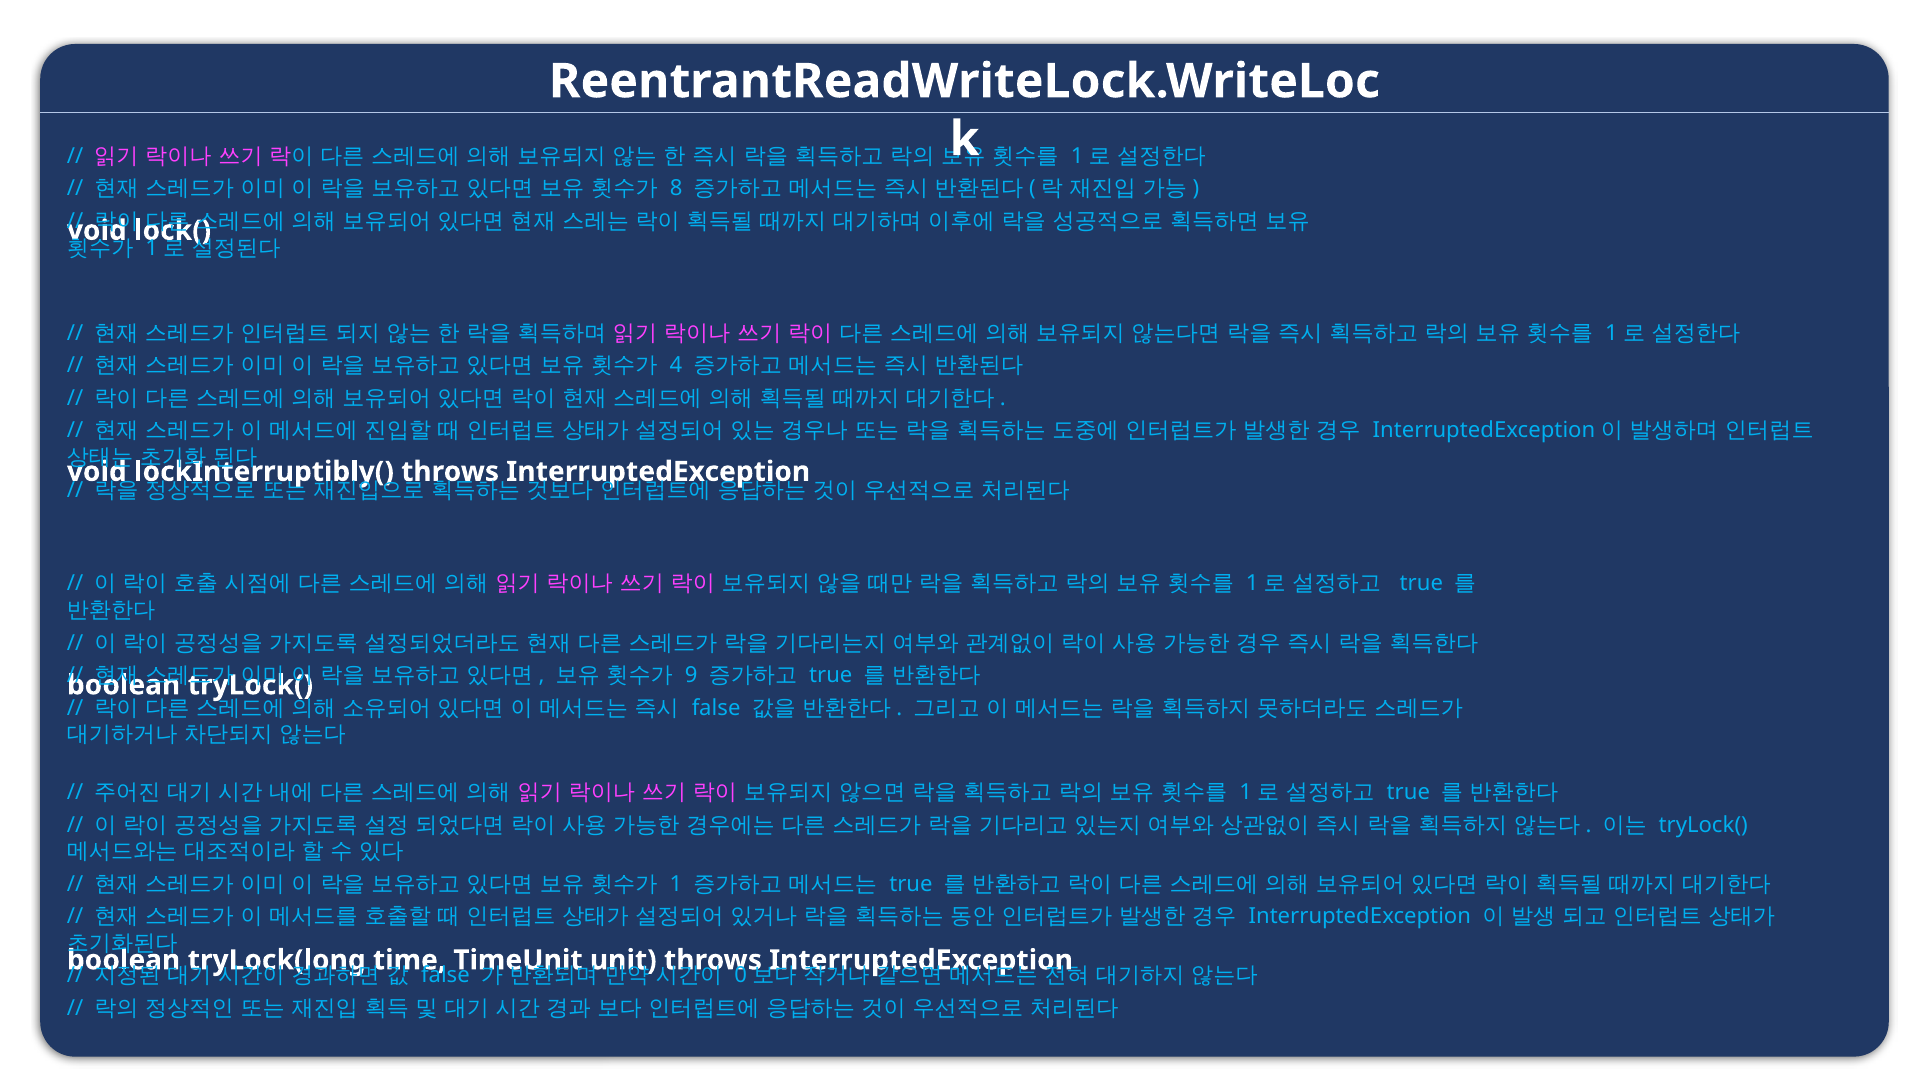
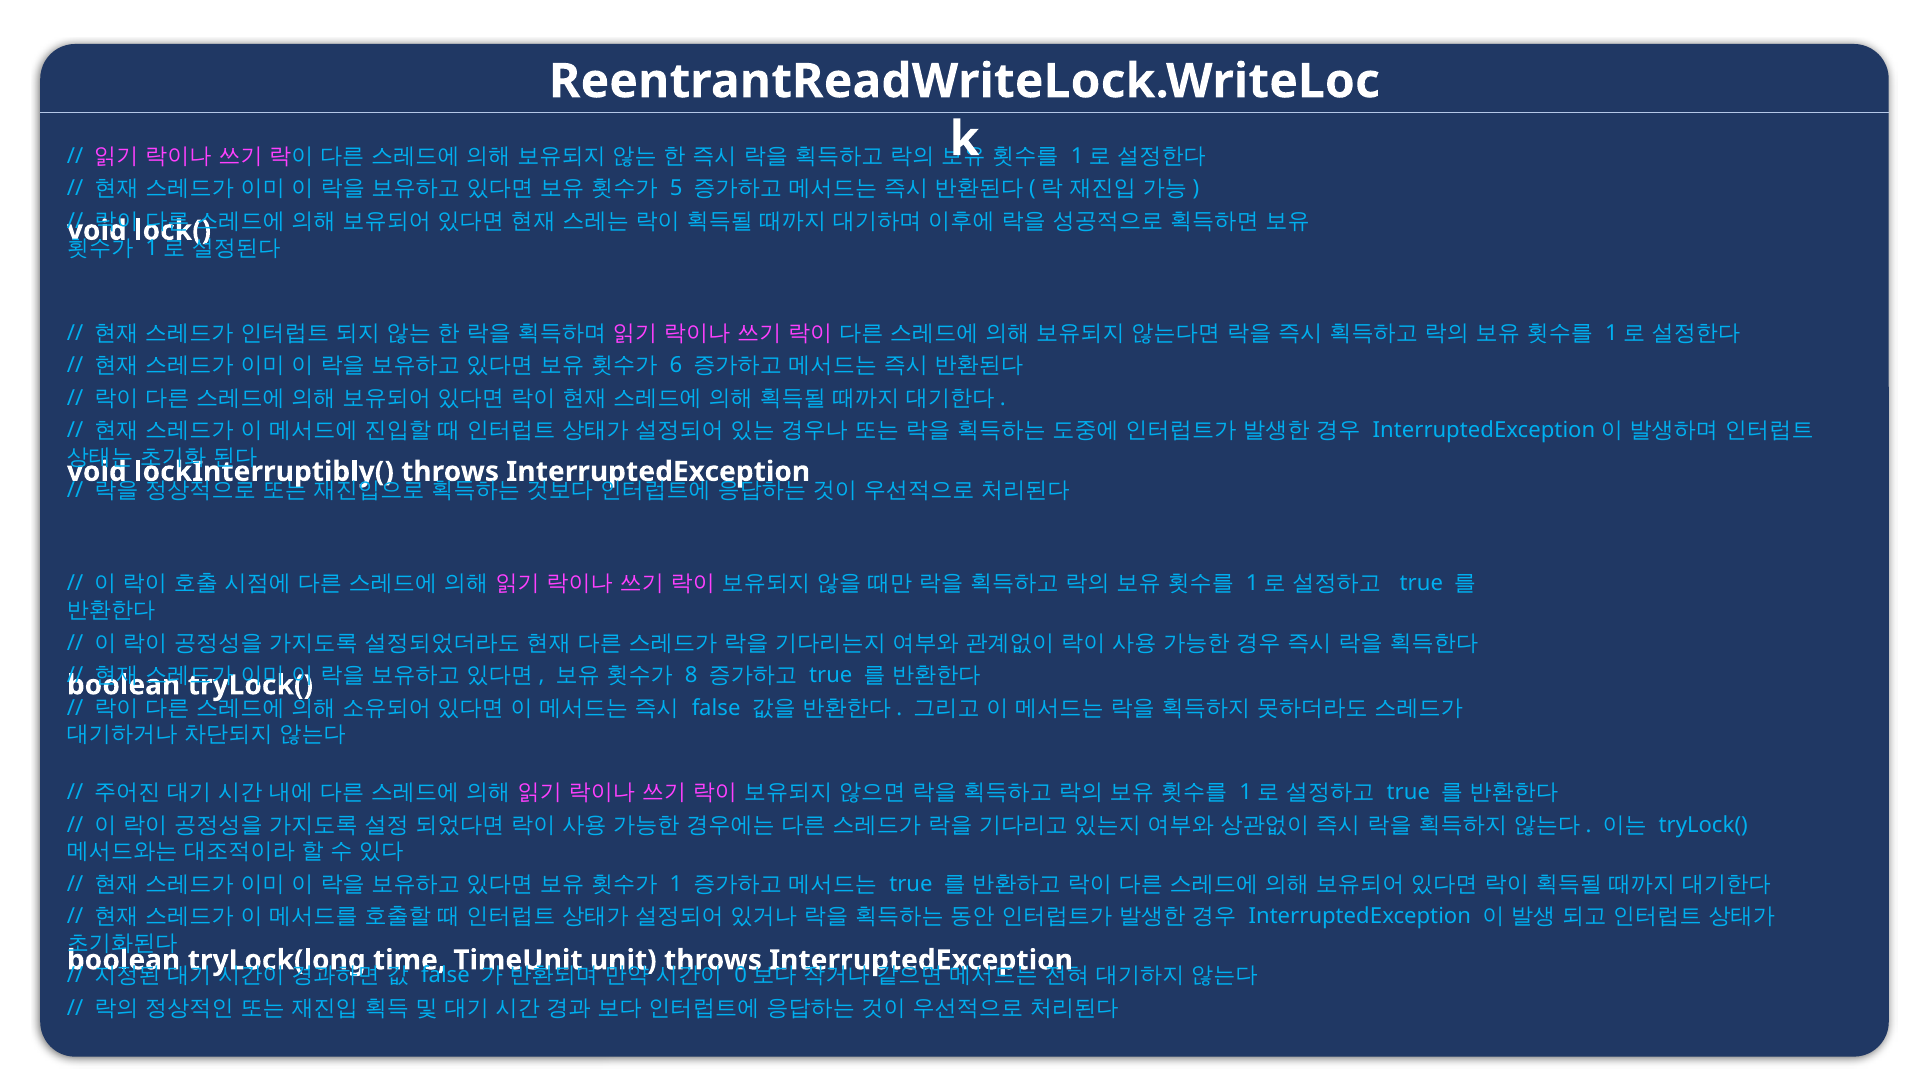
8: 8 -> 5 (676, 189)
4: 4 -> 6 (676, 365)
9: 9 -> 8 (691, 675)
